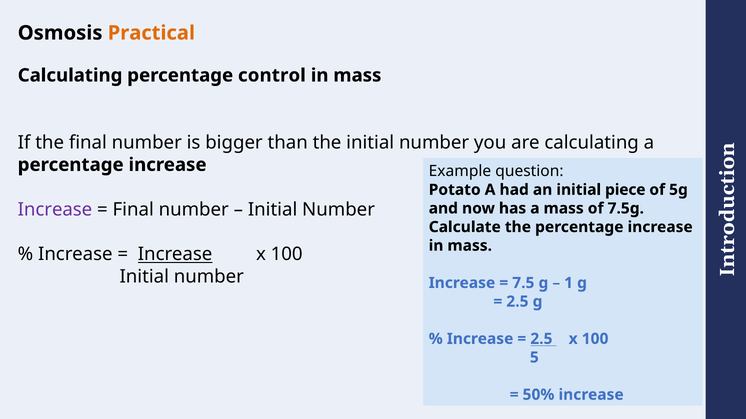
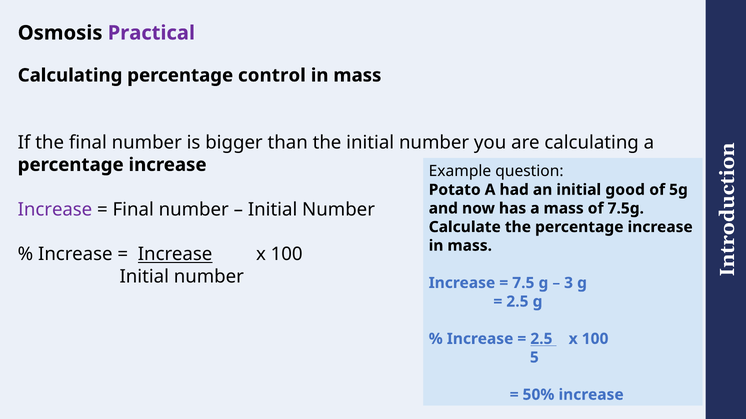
Practical colour: orange -> purple (151, 33)
piece: piece -> good (625, 190)
1: 1 -> 3 (569, 283)
